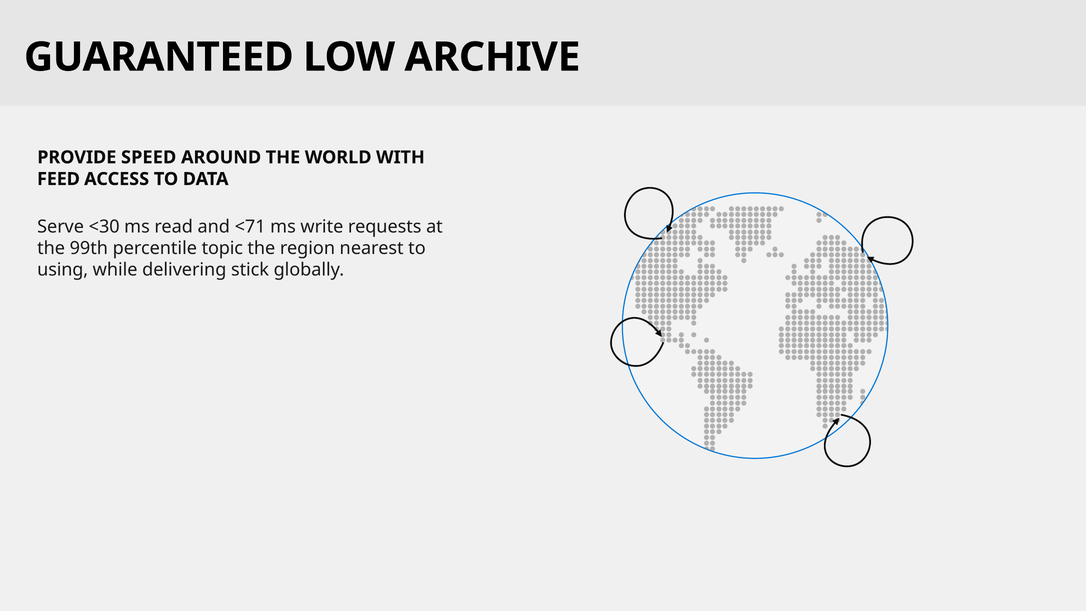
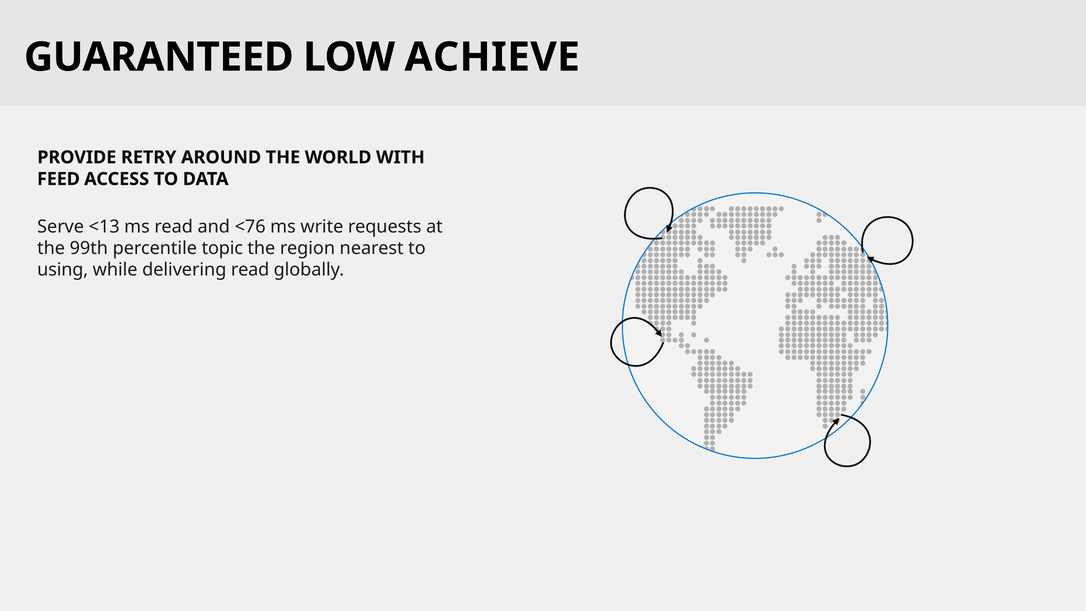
ARCHIVE: ARCHIVE -> ACHIEVE (492, 57)
SPEED: SPEED -> RETRY (149, 157)
<30: <30 -> <13 (104, 227)
<71: <71 -> <76 (250, 227)
delivering stick: stick -> read (250, 270)
